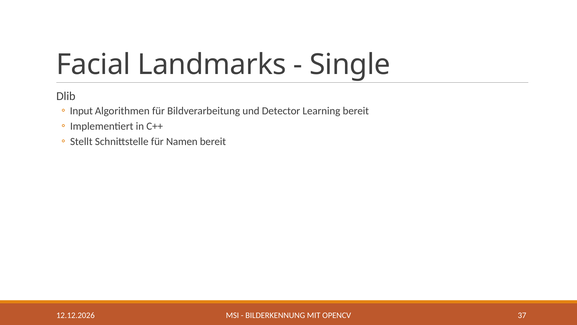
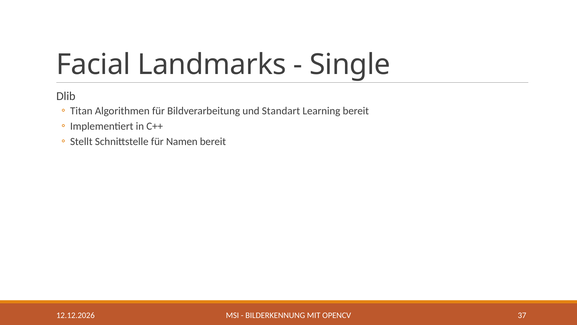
Input: Input -> Titan (81, 111)
Detector: Detector -> Standart (281, 111)
